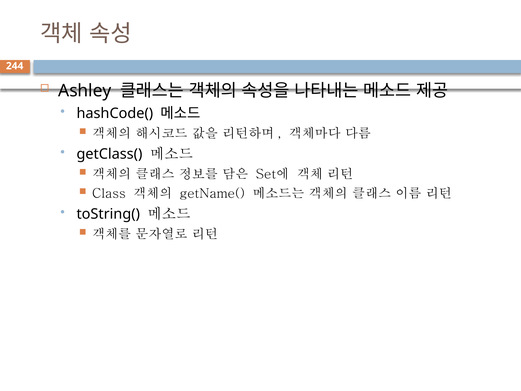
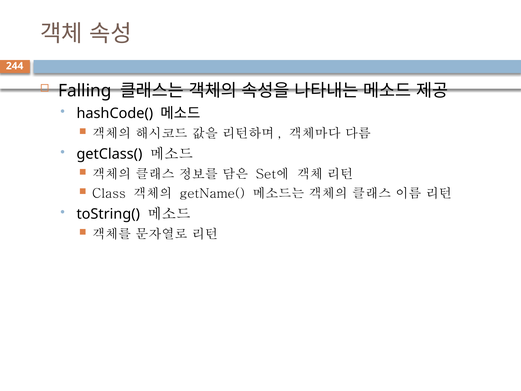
Ashley: Ashley -> Falling (85, 91)
